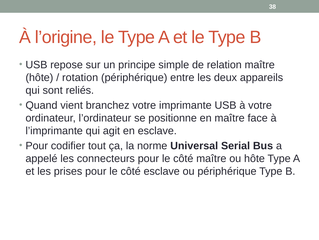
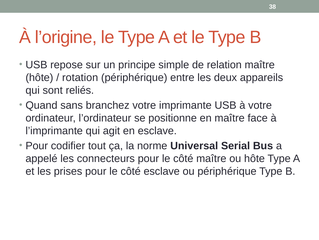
vient: vient -> sans (72, 105)
